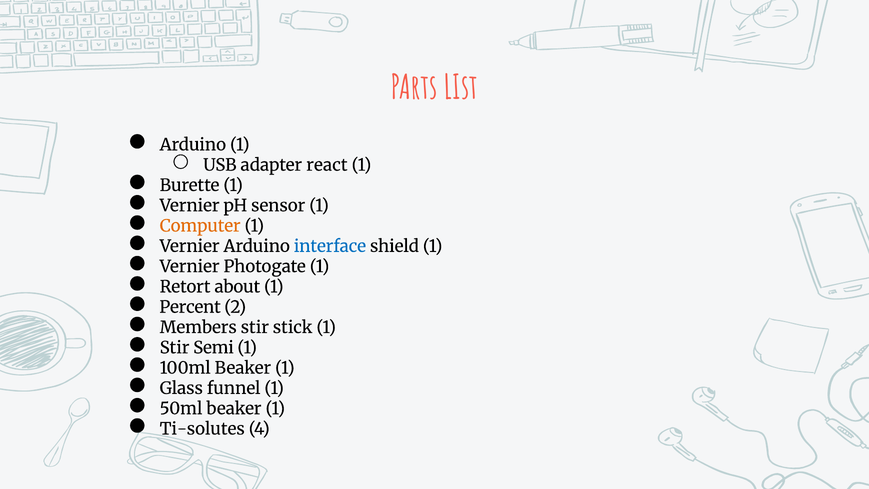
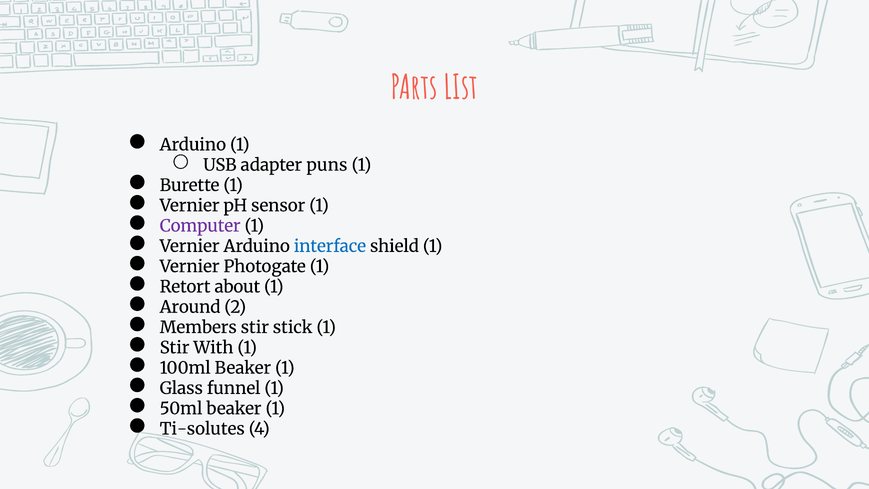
react: react -> puns (327, 165)
Computer colour: orange -> purple (200, 226)
Percent: Percent -> Around (190, 307)
Semi: Semi -> With (213, 348)
